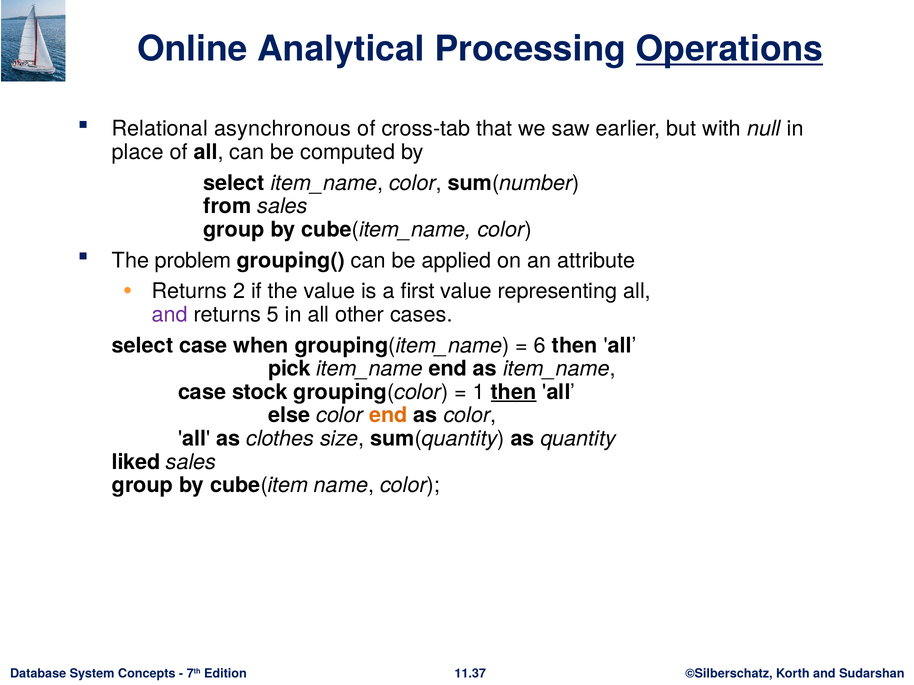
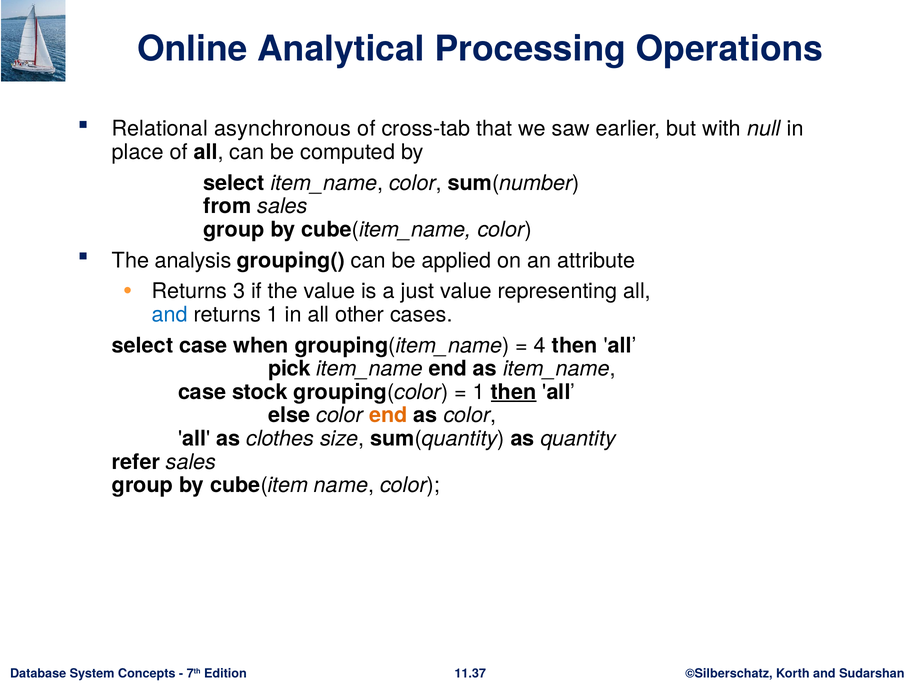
Operations underline: present -> none (729, 49)
problem: problem -> analysis (193, 261)
2: 2 -> 3 (239, 292)
first: first -> just (418, 292)
and colour: purple -> blue (170, 315)
returns 5: 5 -> 1 (273, 315)
6: 6 -> 4 (540, 346)
liked: liked -> refer (136, 462)
